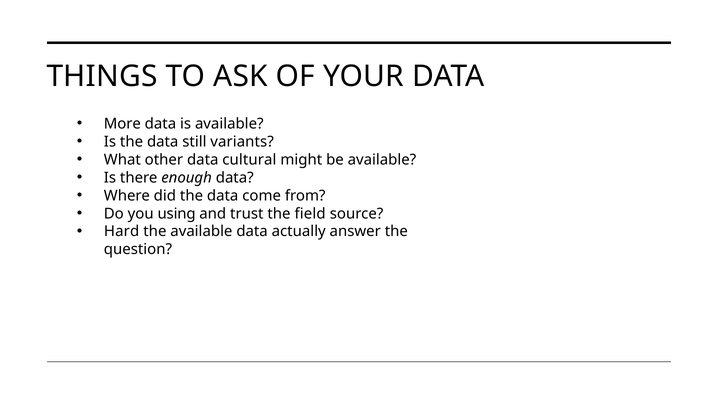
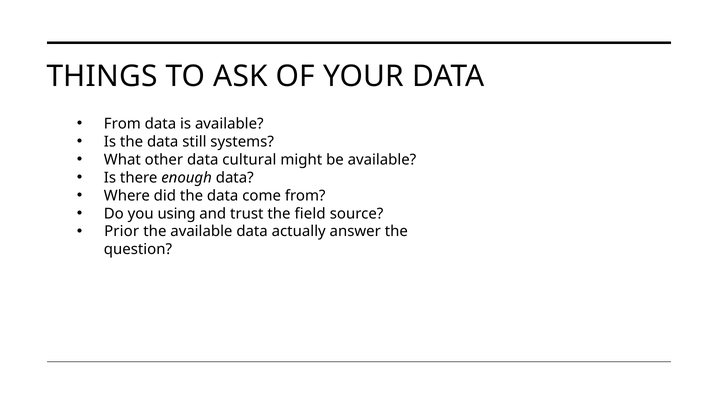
More: More -> From (122, 124)
variants: variants -> systems (242, 142)
Hard: Hard -> Prior (122, 231)
